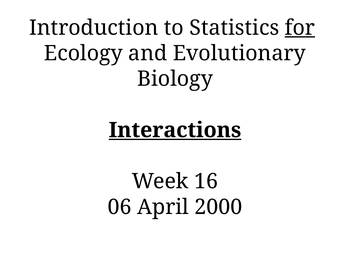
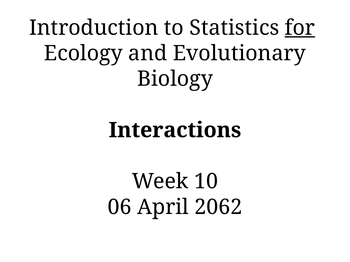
Interactions underline: present -> none (175, 130)
16: 16 -> 10 (206, 182)
2000: 2000 -> 2062 (218, 207)
